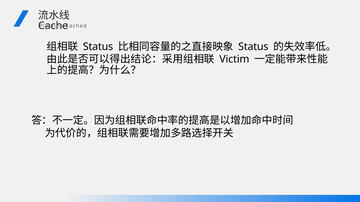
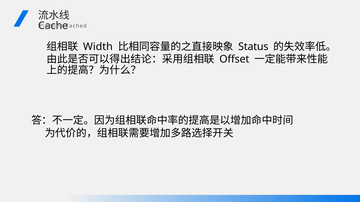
Status: Status -> Width (98, 47)
Victim: Victim -> Offset (234, 59)
